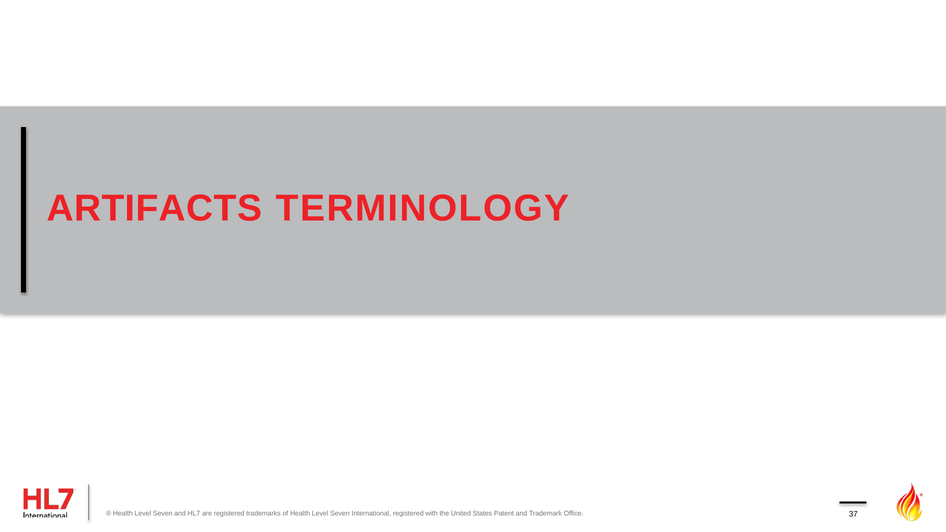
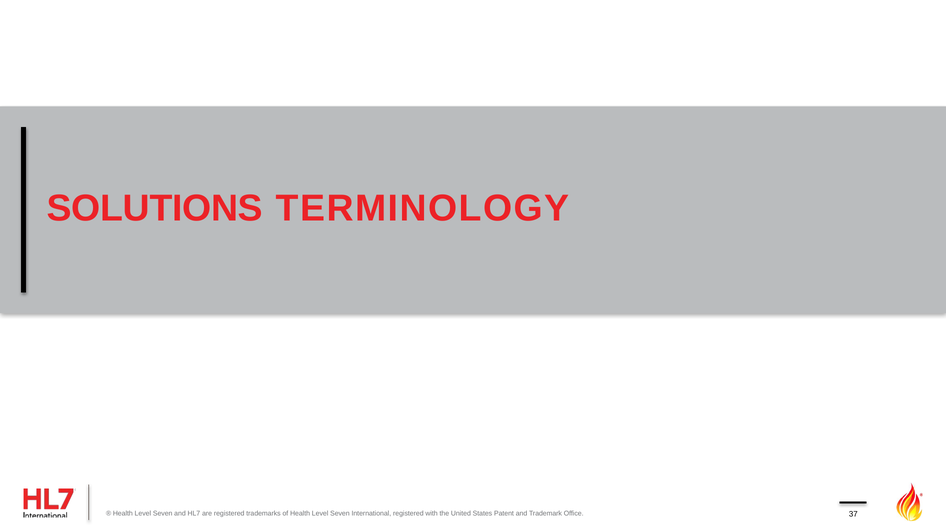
ARTIFACTS: ARTIFACTS -> SOLUTIONS (155, 208)
